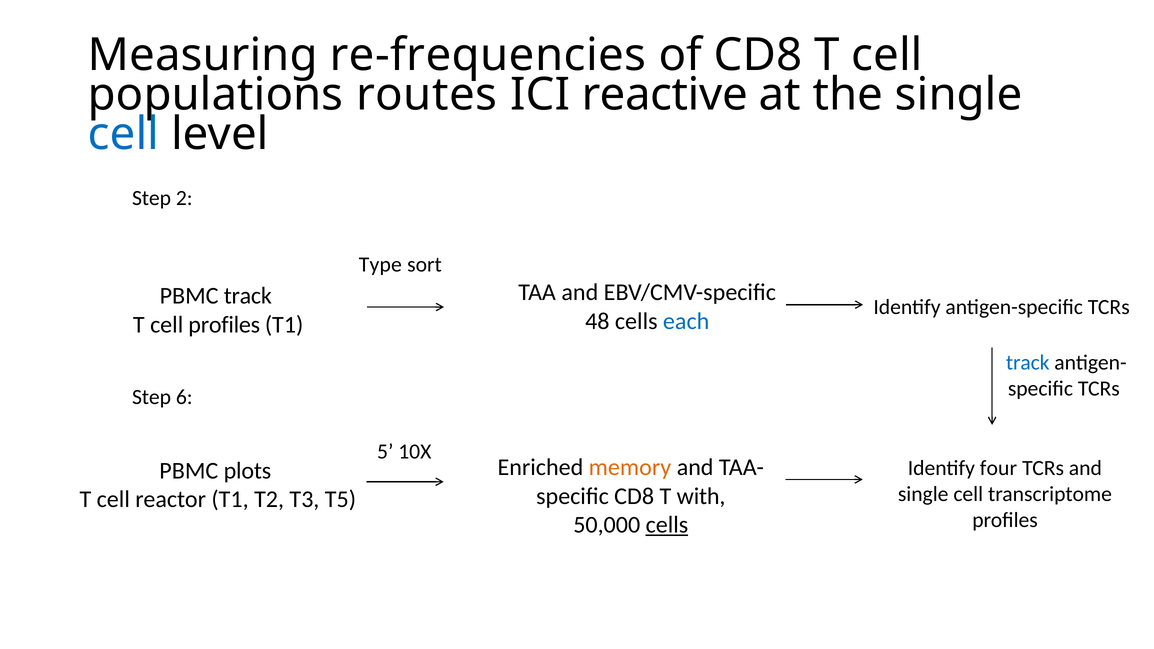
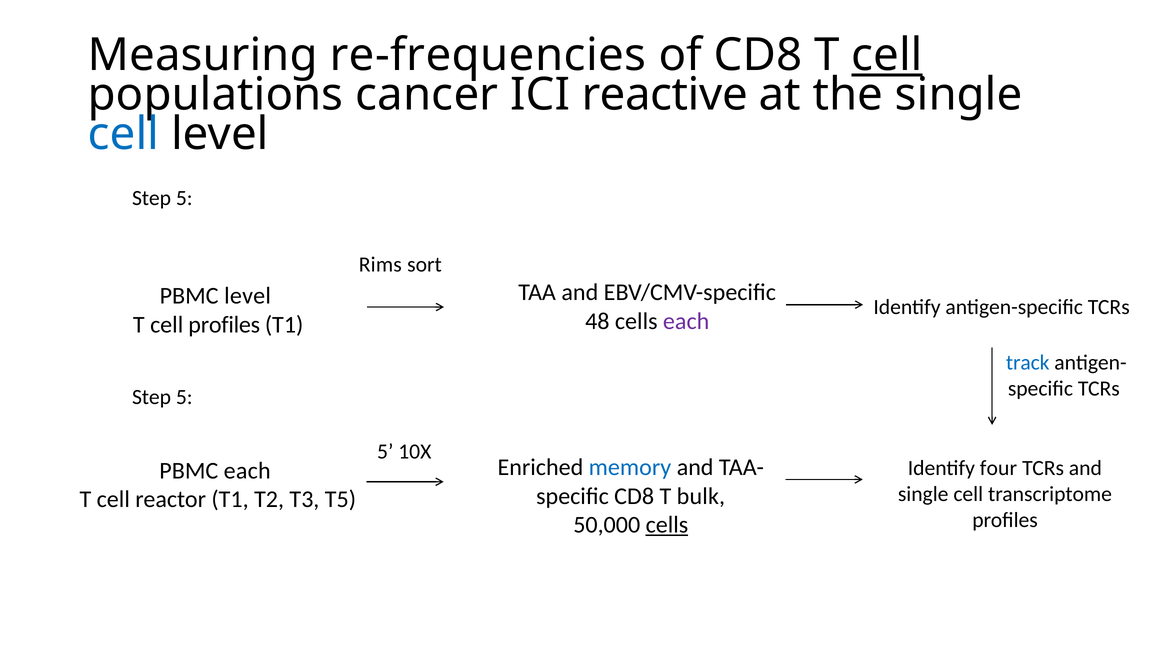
cell underline: none -> present (887, 55)
routes: routes -> cancer (427, 95)
2: 2 -> 5 (184, 198)
Type: Type -> Rims (380, 265)
PBMC track: track -> level (248, 296)
each colour: blue -> purple (686, 321)
6: 6 -> 5 (184, 397)
memory colour: orange -> blue (630, 467)
PBMC plots: plots -> each (247, 471)
with: with -> bulk (701, 496)
